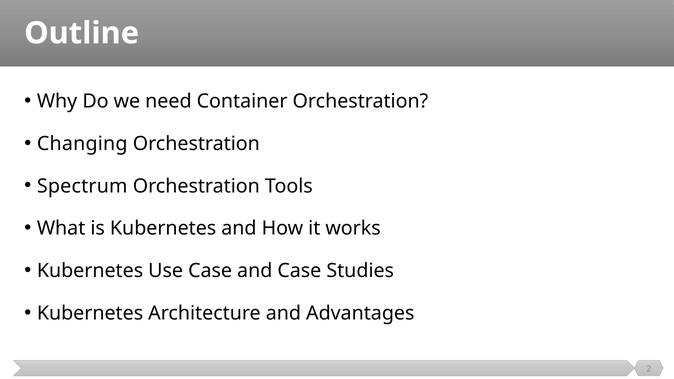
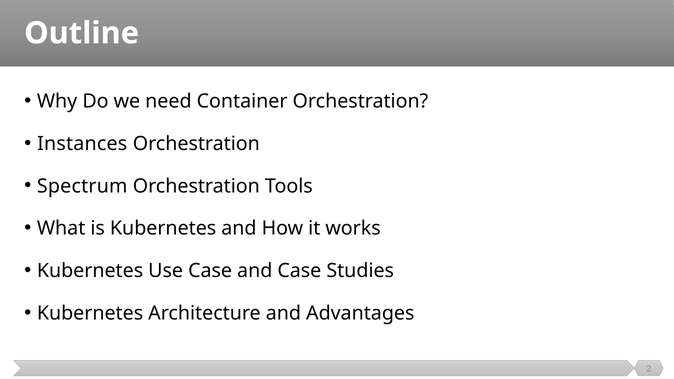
Changing: Changing -> Instances (82, 144)
